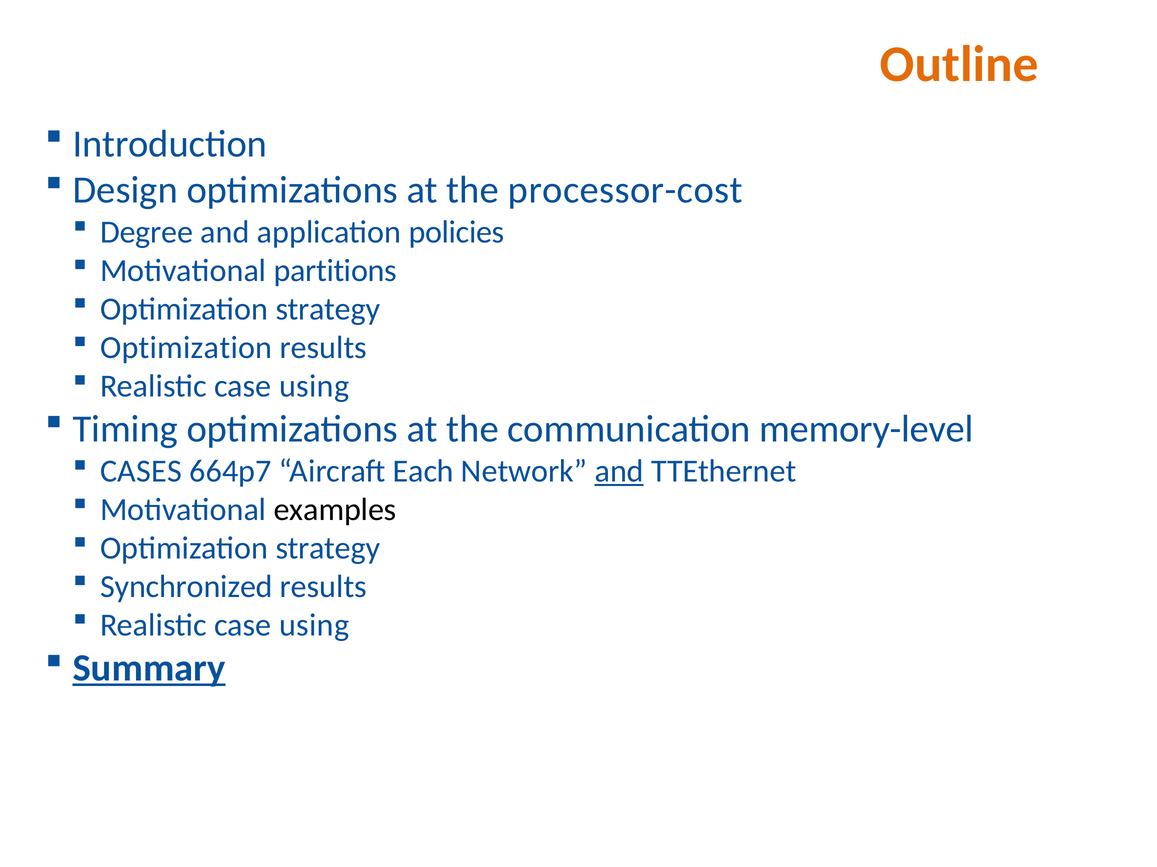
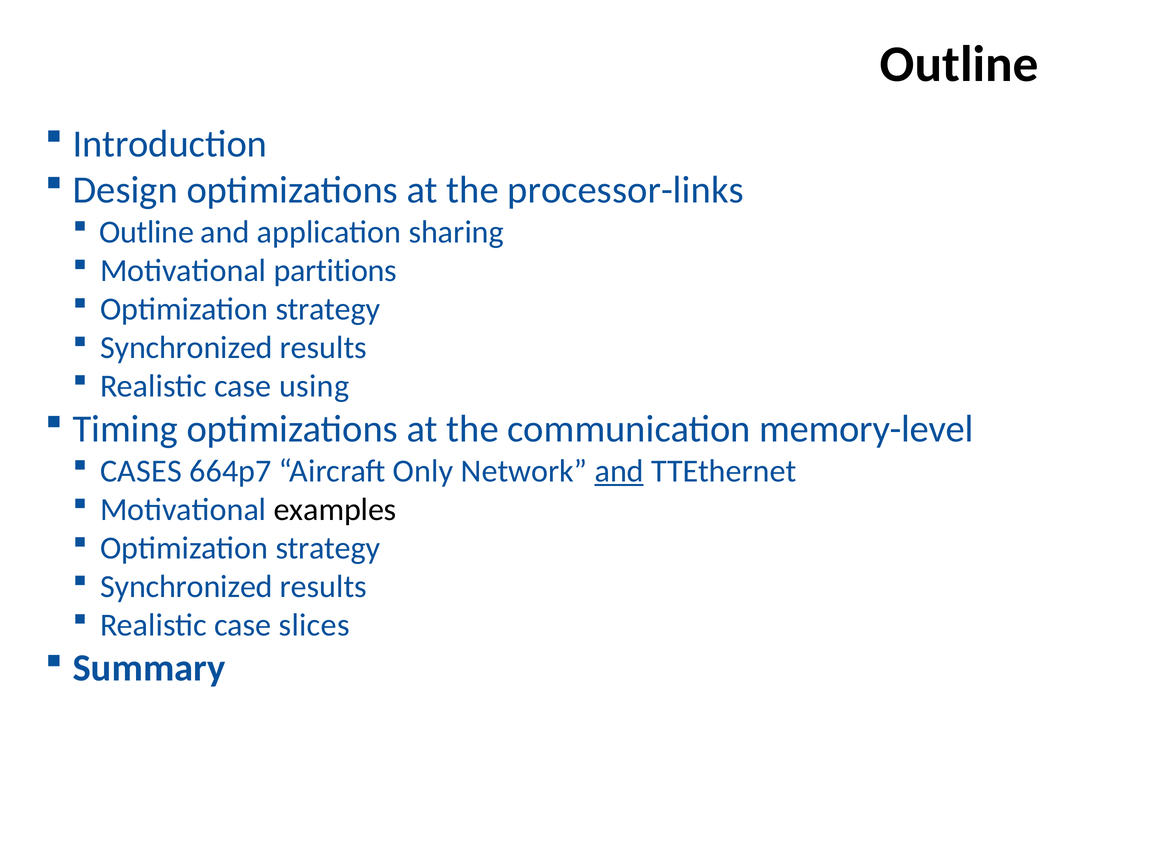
Outline colour: orange -> black (959, 64)
processor-cost: processor-cost -> processor-links (625, 190)
Degree: Degree -> Outline (147, 232)
policies: policies -> sharing (456, 232)
Optimization: Optimization -> Synchronized (186, 348)
Each: Each -> Only (423, 472)
using: using -> slices (314, 626)
Summary underline: present -> none (149, 669)
